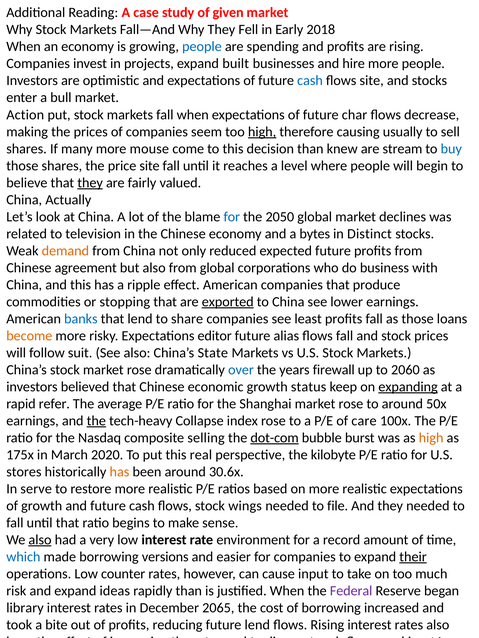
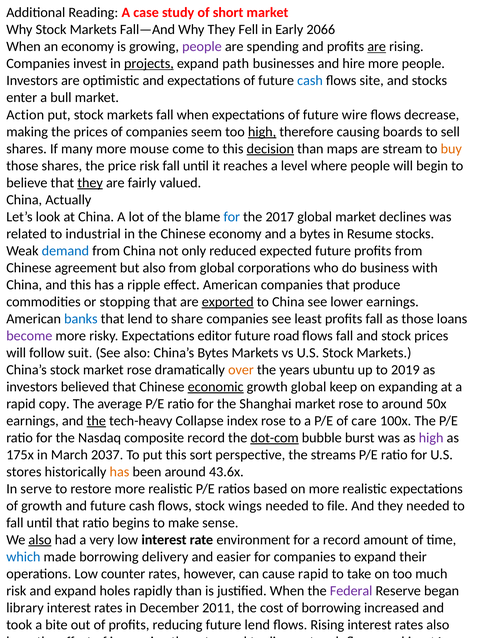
of given: given -> short (228, 13)
2018: 2018 -> 2066 (321, 30)
people colour: blue -> purple (202, 47)
are underline: none -> present (377, 47)
projects underline: none -> present (149, 64)
built: built -> path (236, 64)
char: char -> wire (355, 115)
usually: usually -> boards (403, 132)
decision underline: none -> present (270, 149)
knew: knew -> maps (342, 149)
buy colour: blue -> orange (451, 149)
price site: site -> risk (149, 166)
2050: 2050 -> 2017 (280, 217)
television: television -> industrial (93, 234)
Distinct: Distinct -> Resume (370, 234)
demand colour: orange -> blue (65, 251)
become colour: orange -> purple (29, 336)
alias: alias -> road (286, 336)
China’s State: State -> Bytes (213, 353)
over colour: blue -> orange (241, 370)
firewall: firewall -> ubuntu (334, 370)
2060: 2060 -> 2019 (405, 370)
economic underline: none -> present (216, 387)
growth status: status -> global (309, 387)
expanding underline: present -> none (408, 387)
refer: refer -> copy (54, 404)
composite selling: selling -> record (206, 438)
high colour: orange -> purple (431, 438)
2020: 2020 -> 2037 (107, 455)
real: real -> sort (201, 455)
kilobyte: kilobyte -> streams (333, 455)
30.6x: 30.6x -> 43.6x (226, 472)
versions: versions -> delivery (165, 557)
their underline: present -> none (413, 557)
cause input: input -> rapid (313, 574)
ideas: ideas -> holes (115, 591)
2065: 2065 -> 2011 (218, 608)
